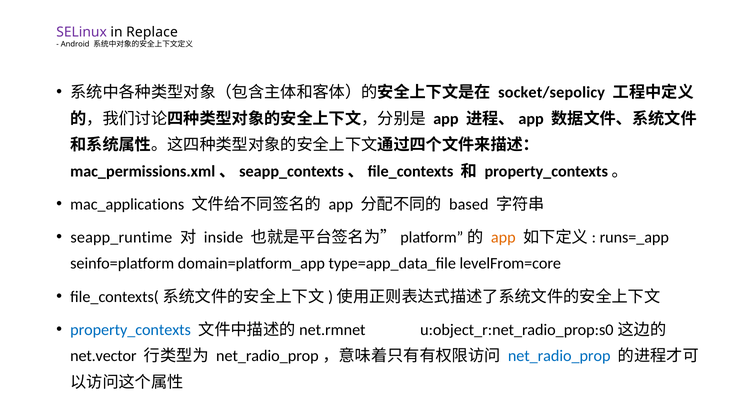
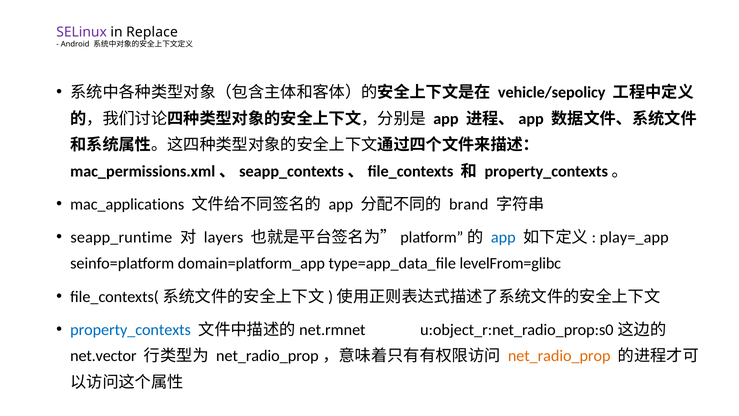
socket/sepolicy: socket/sepolicy -> vehicle/sepolicy (552, 92)
based: based -> brand (469, 204)
inside: inside -> layers (224, 237)
app colour: orange -> blue (503, 237)
runs=_app: runs=_app -> play=_app (634, 237)
levelFrom=core: levelFrom=core -> levelFrom=glibc (510, 263)
net_radio_prop colour: blue -> orange (559, 356)
